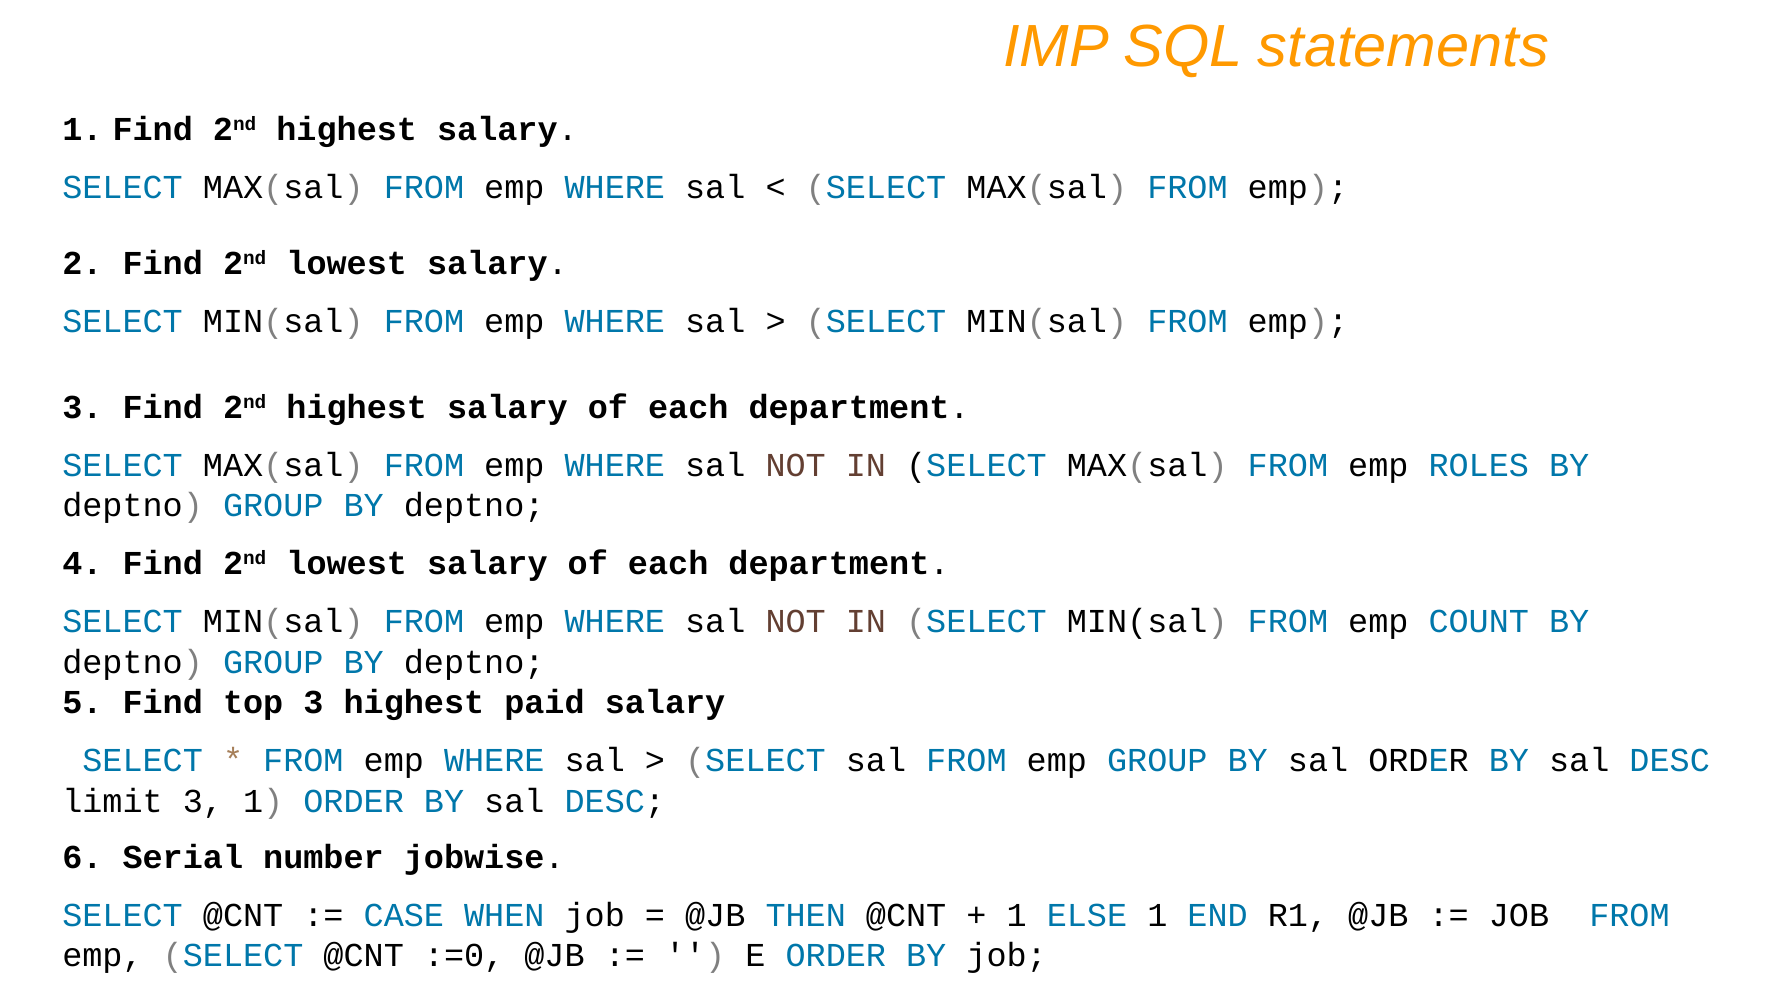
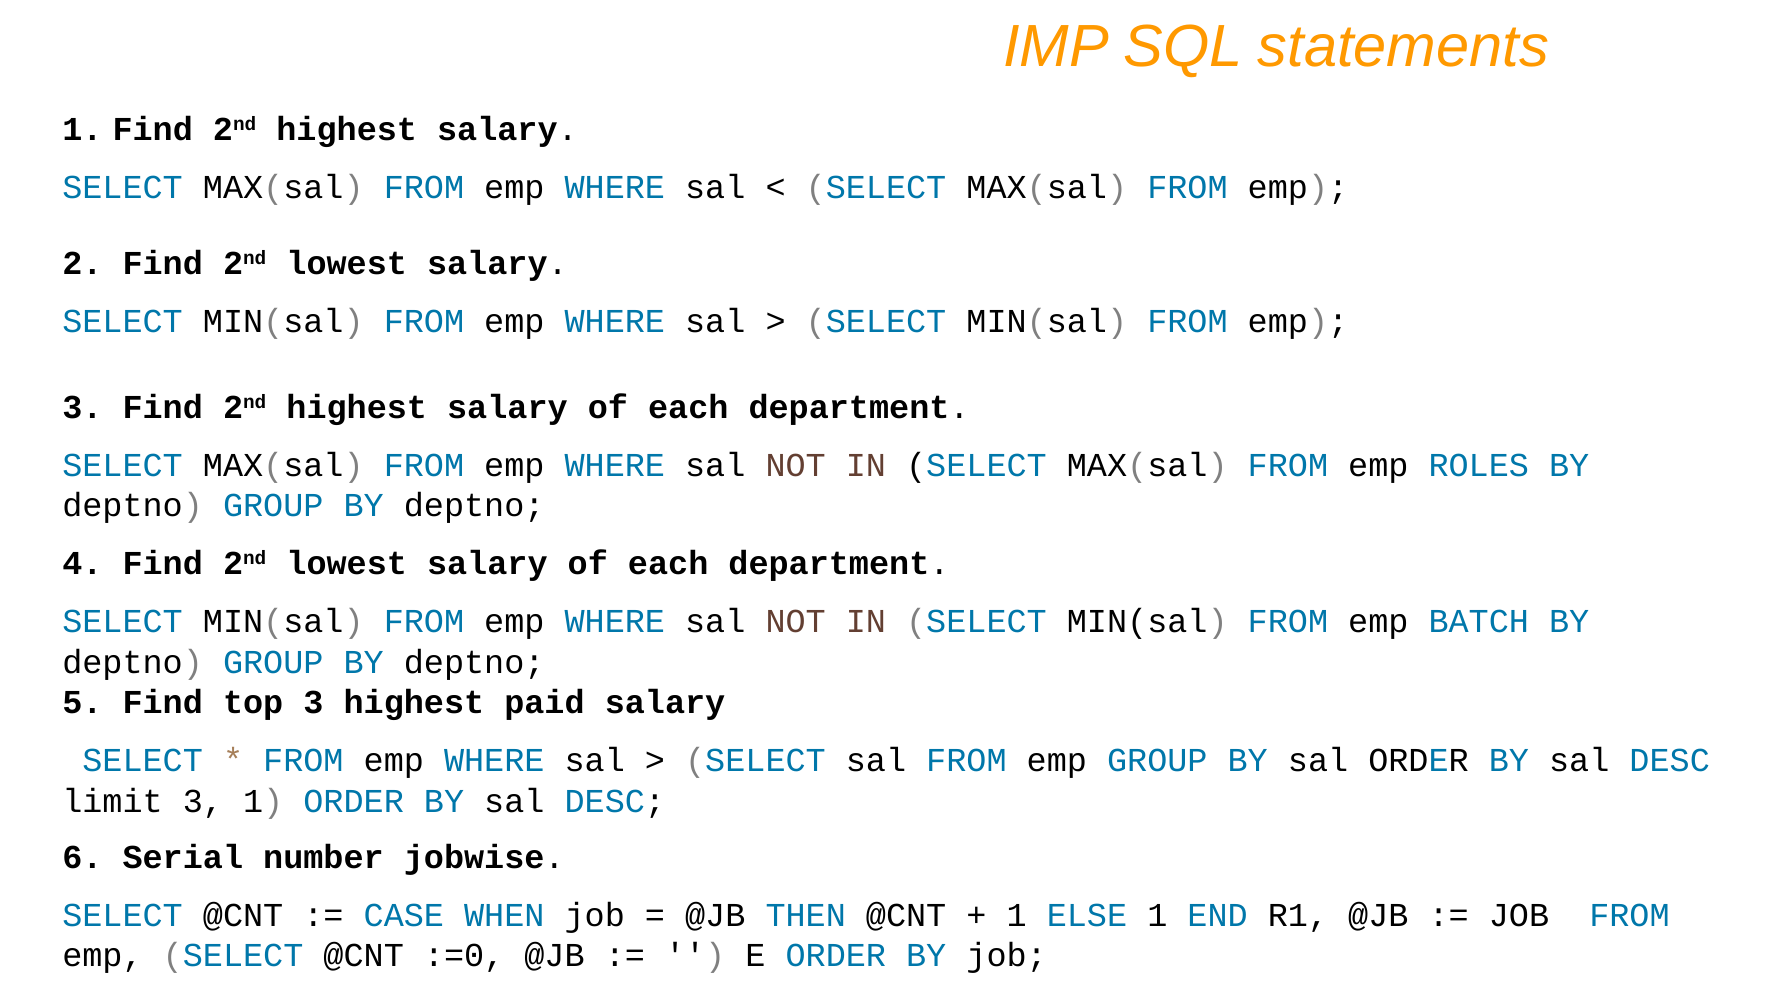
COUNT: COUNT -> BATCH (1479, 622)
